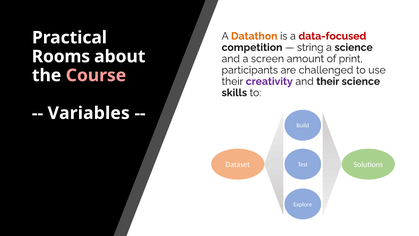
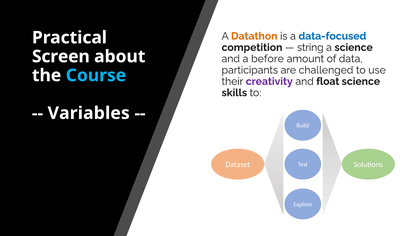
data-focused colour: red -> blue (332, 36)
Rooms: Rooms -> Screen (61, 56)
screen: screen -> before (267, 59)
print: print -> data (351, 59)
Course colour: pink -> light blue (96, 75)
and their: their -> float (328, 81)
